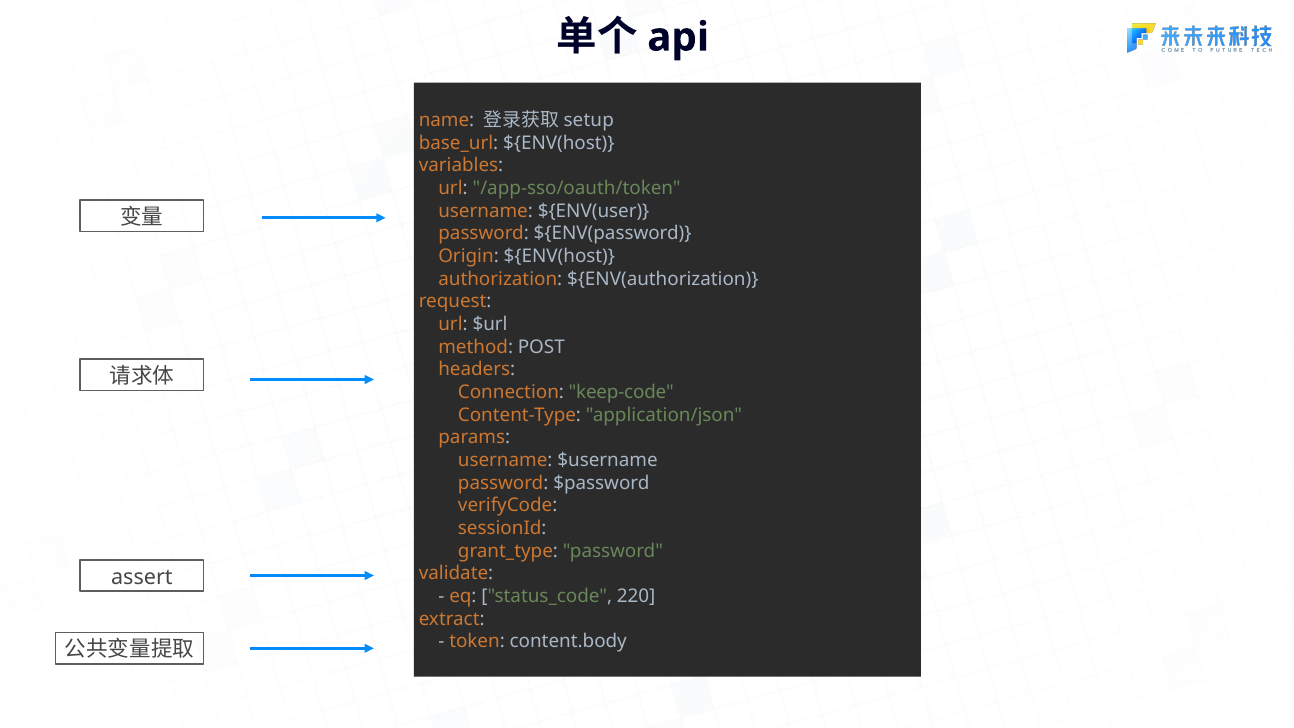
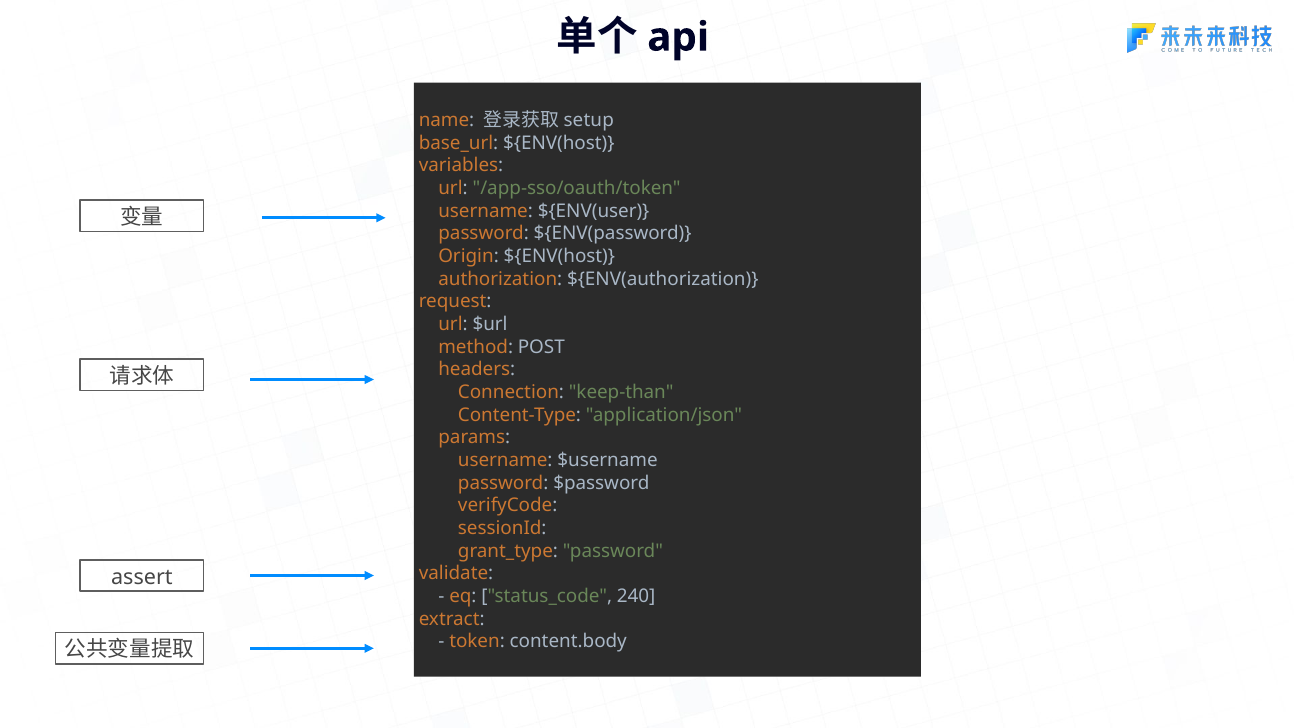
keep-code: keep-code -> keep-than (621, 392)
220: 220 -> 240 (636, 596)
